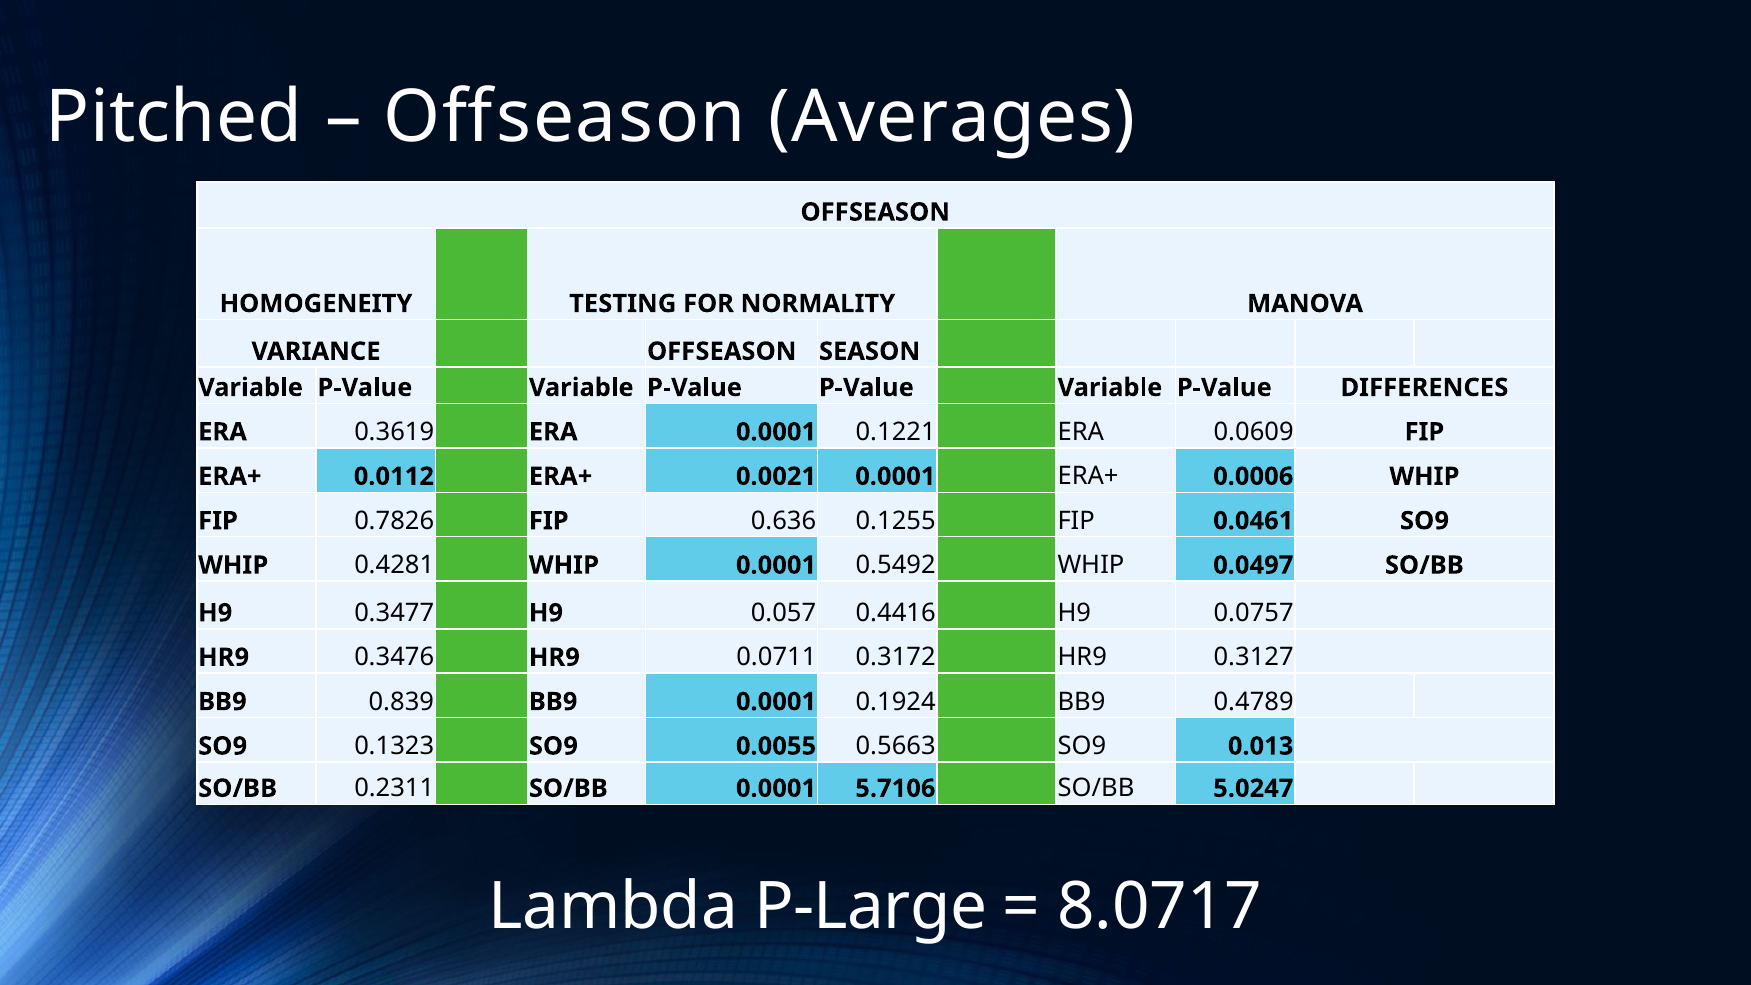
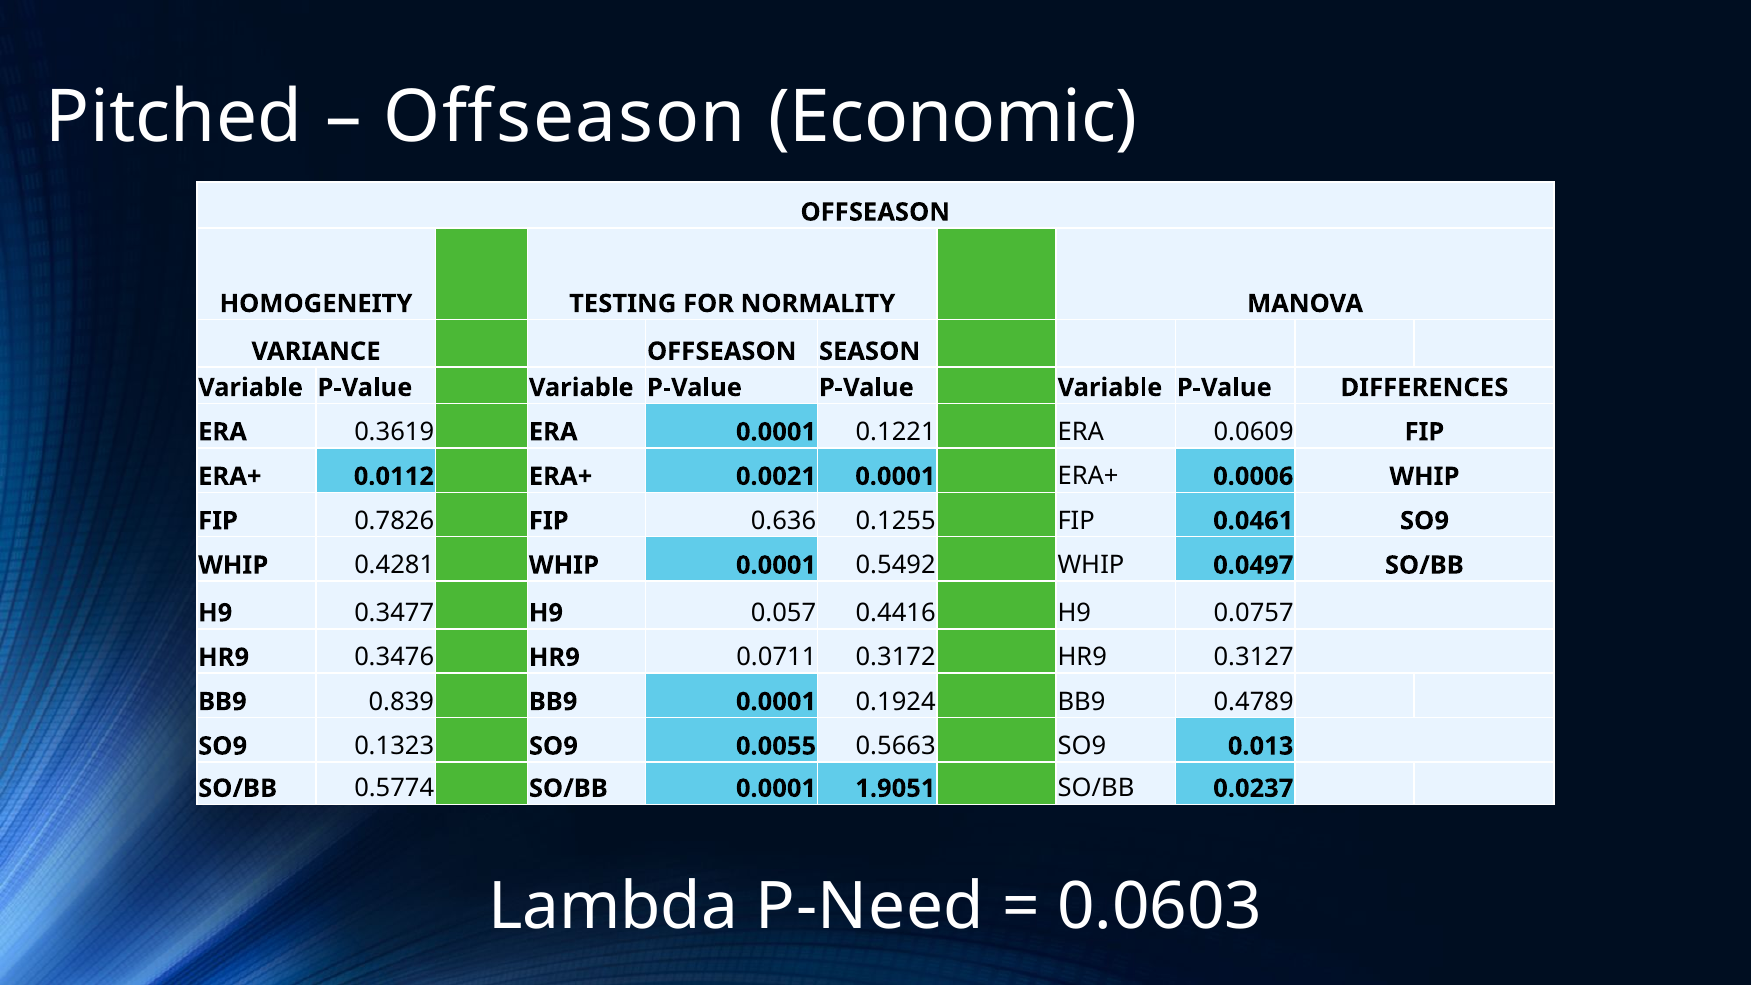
Averages: Averages -> Economic (953, 118)
0.2311: 0.2311 -> 0.5774 (394, 789)
5.7106: 5.7106 -> 1.9051 (895, 789)
5.0247: 5.0247 -> 0.0237 (1253, 789)
P-Large: P-Large -> P-Need (870, 907)
8.0717: 8.0717 -> 0.0603 (1160, 907)
